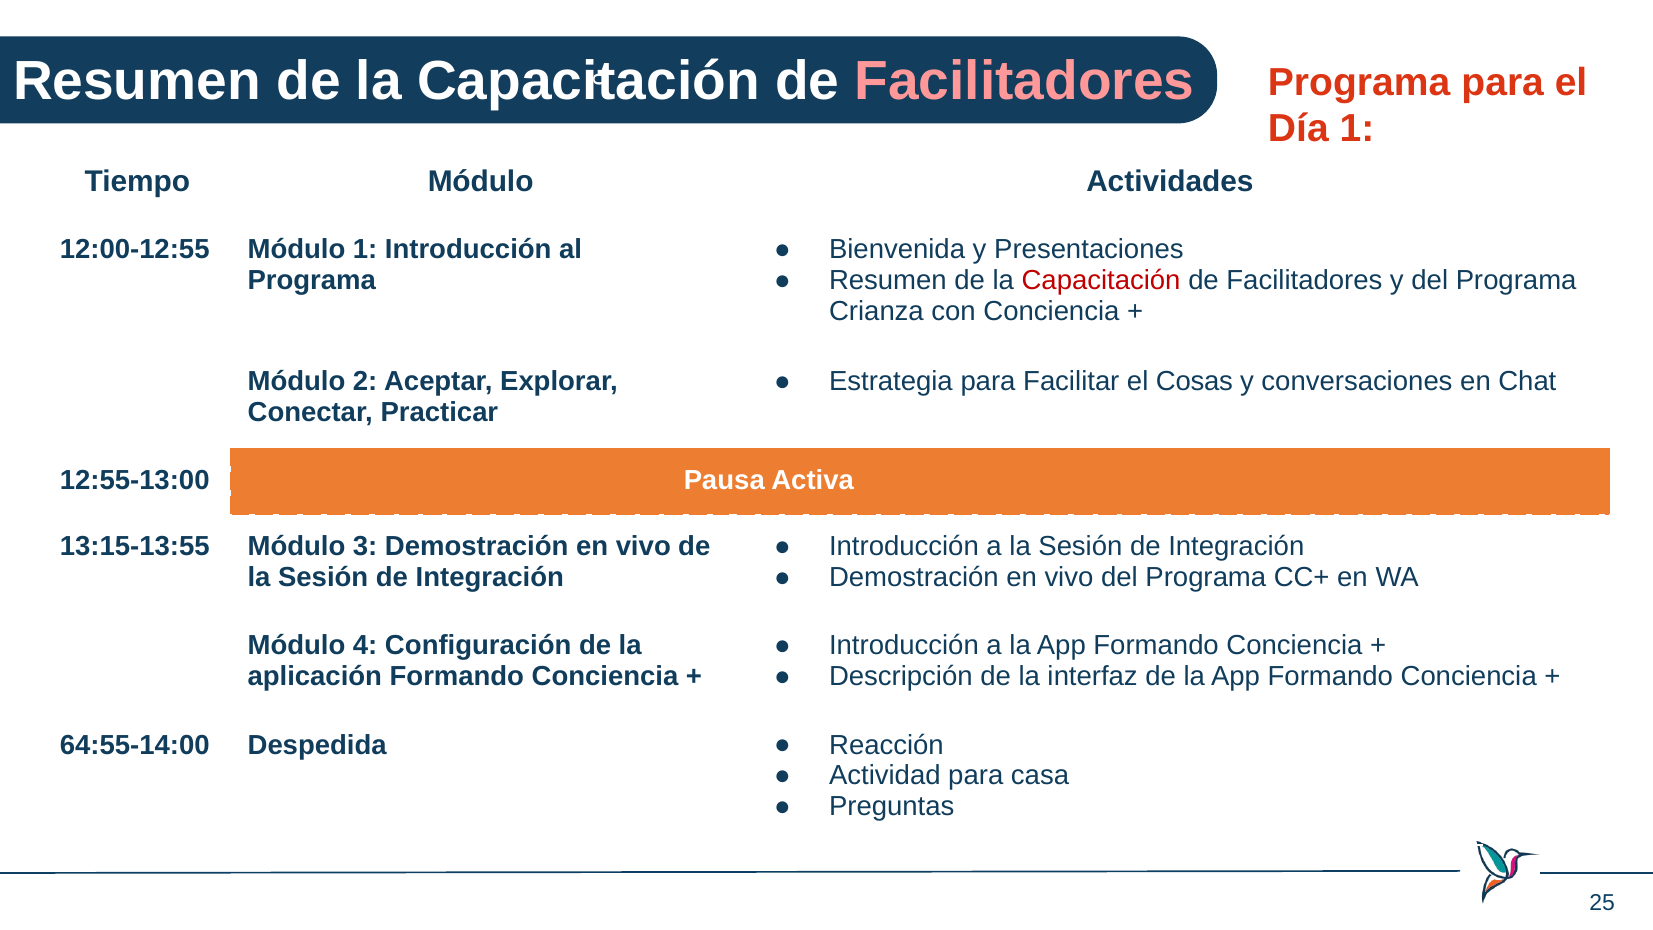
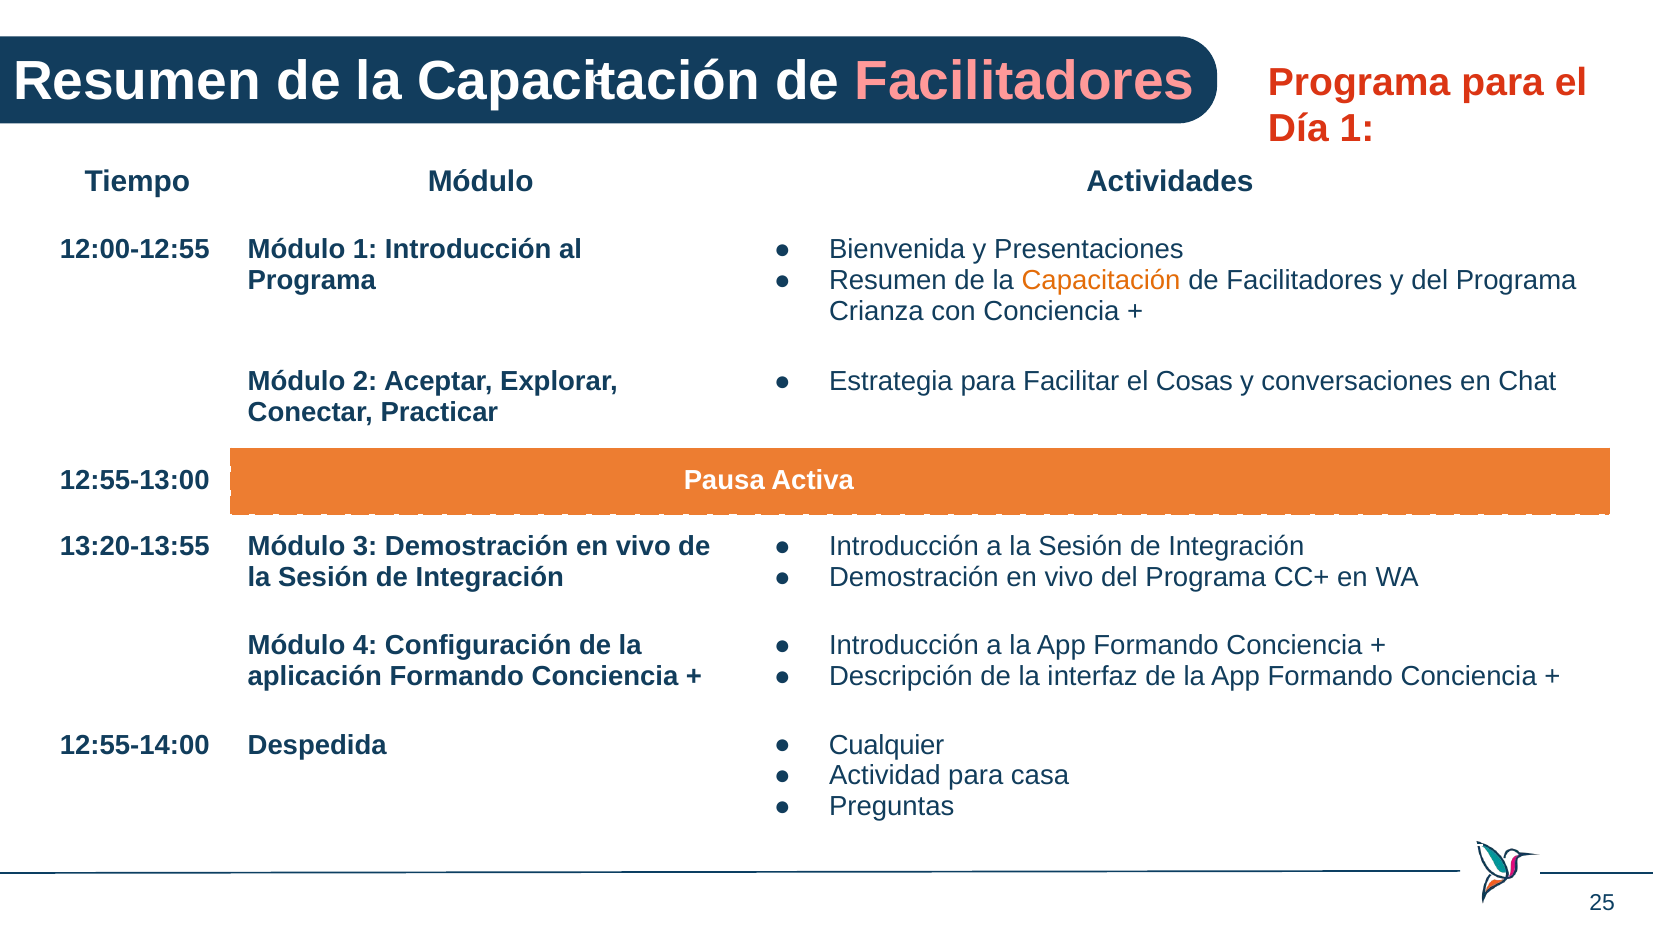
Capacitación colour: red -> orange (1101, 280)
13:15-13:55: 13:15-13:55 -> 13:20-13:55 (135, 547)
64:55-14:00: 64:55-14:00 -> 12:55-14:00 (135, 745)
Reacción: Reacción -> Cualquier (887, 745)
